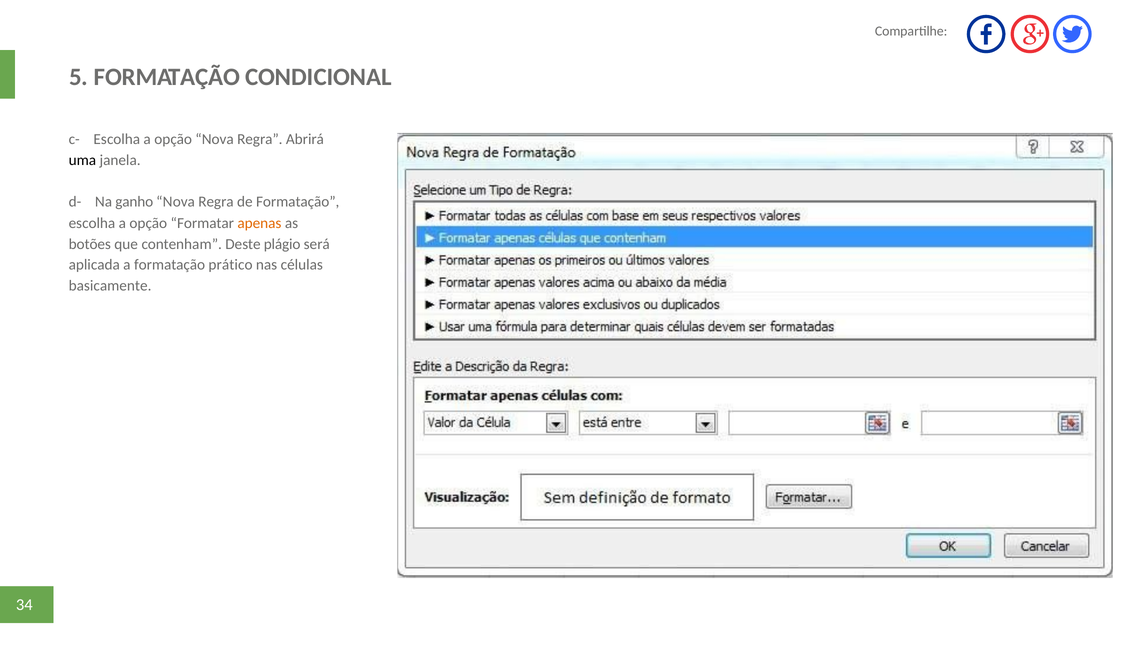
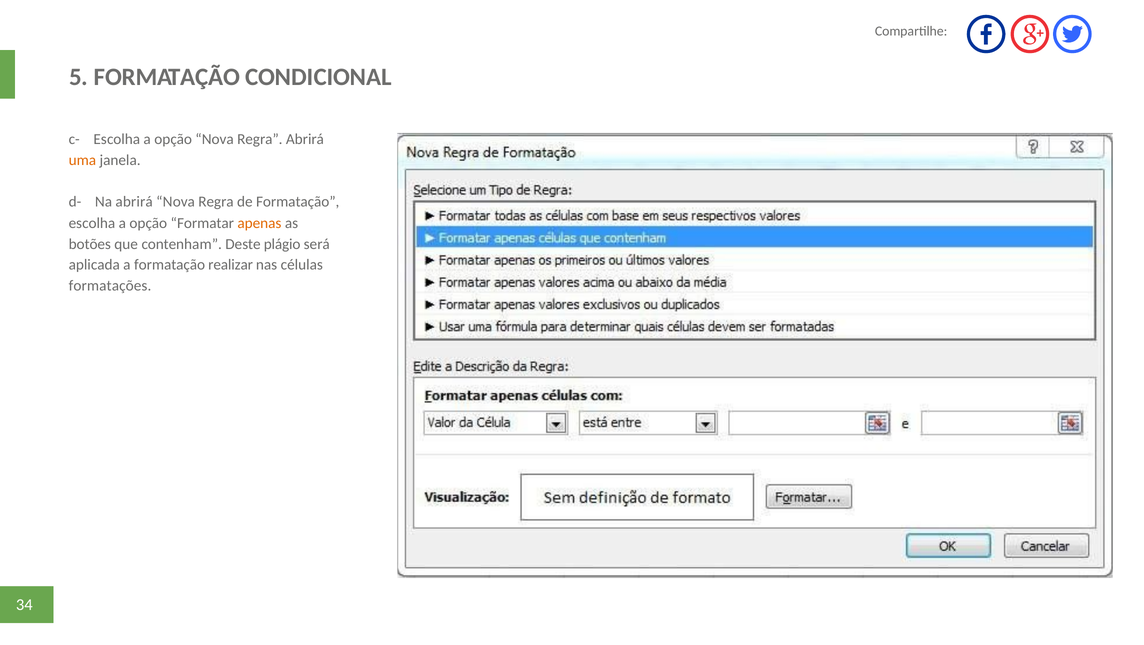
uma colour: black -> orange (82, 160)
Na ganho: ganho -> abrirá (134, 202)
prático: prático -> realizar (231, 265)
basicamente: basicamente -> formatações (110, 286)
